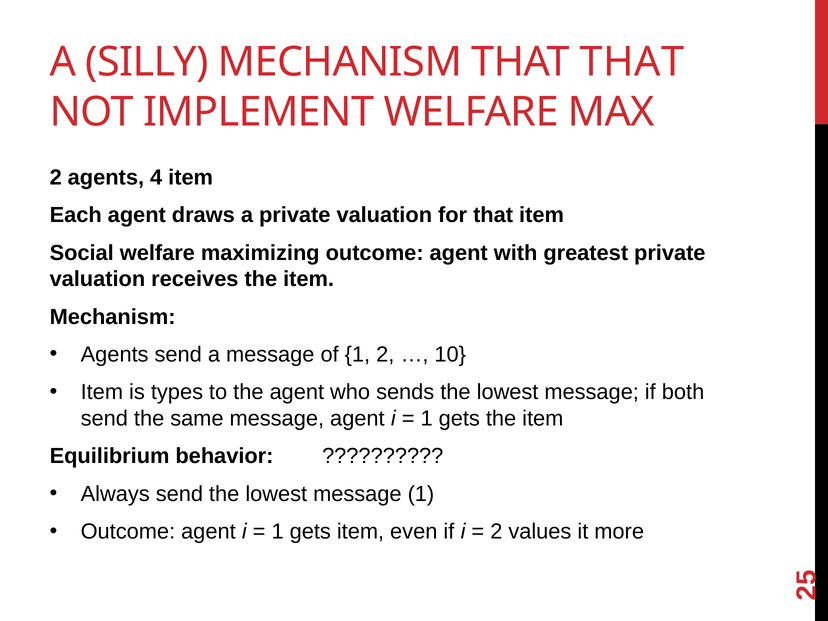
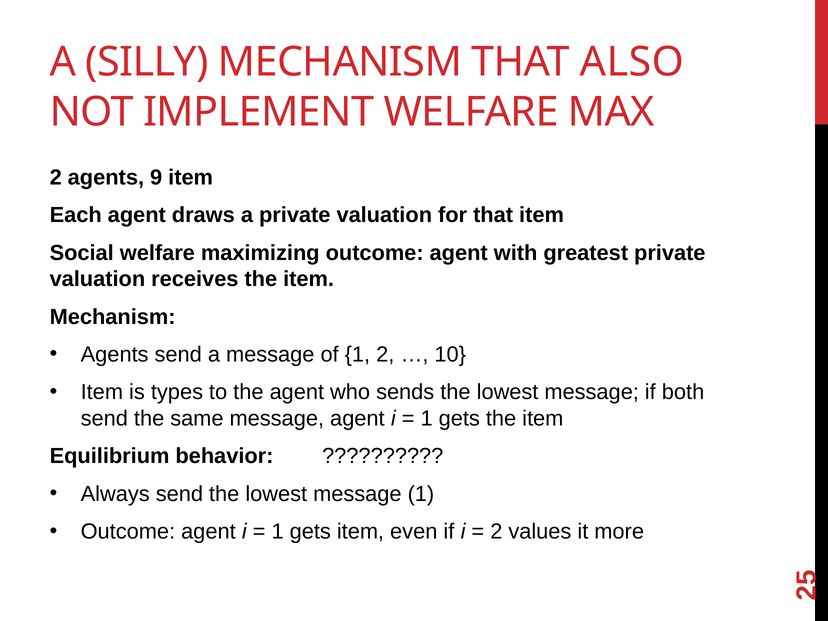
THAT THAT: THAT -> ALSO (632, 62)
4: 4 -> 9 (156, 177)
